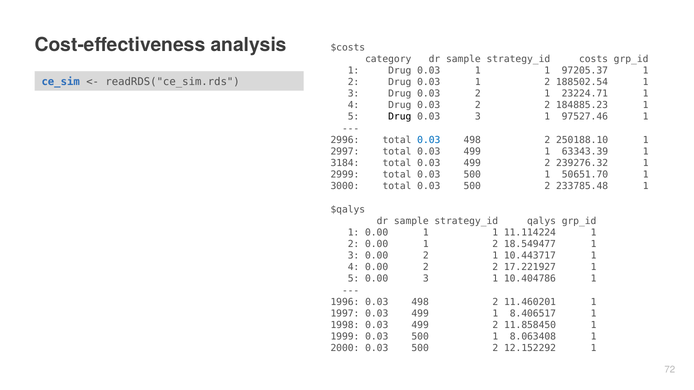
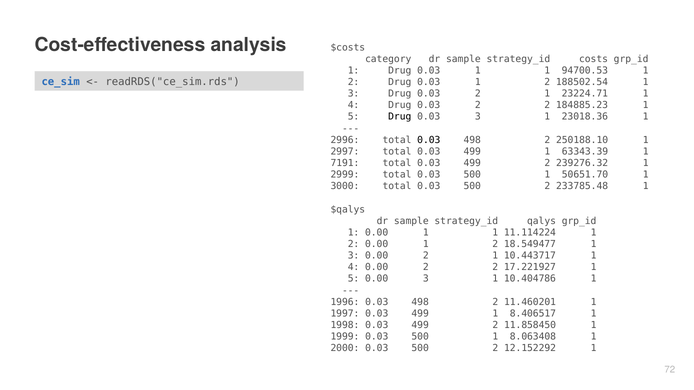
97205.37: 97205.37 -> 94700.53 (585, 71)
97527.46: 97527.46 -> 23018.36 (585, 117)
0.03 colour: blue -> black (429, 140)
3184: 3184 -> 7191 (345, 163)
